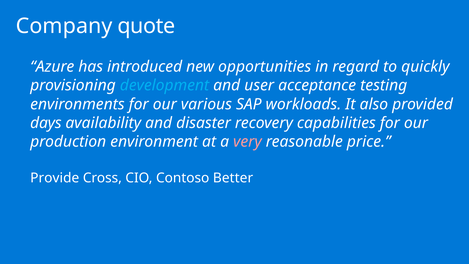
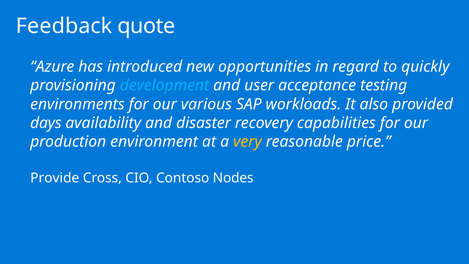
Company: Company -> Feedback (64, 26)
very colour: pink -> yellow (247, 142)
Better: Better -> Nodes (233, 178)
